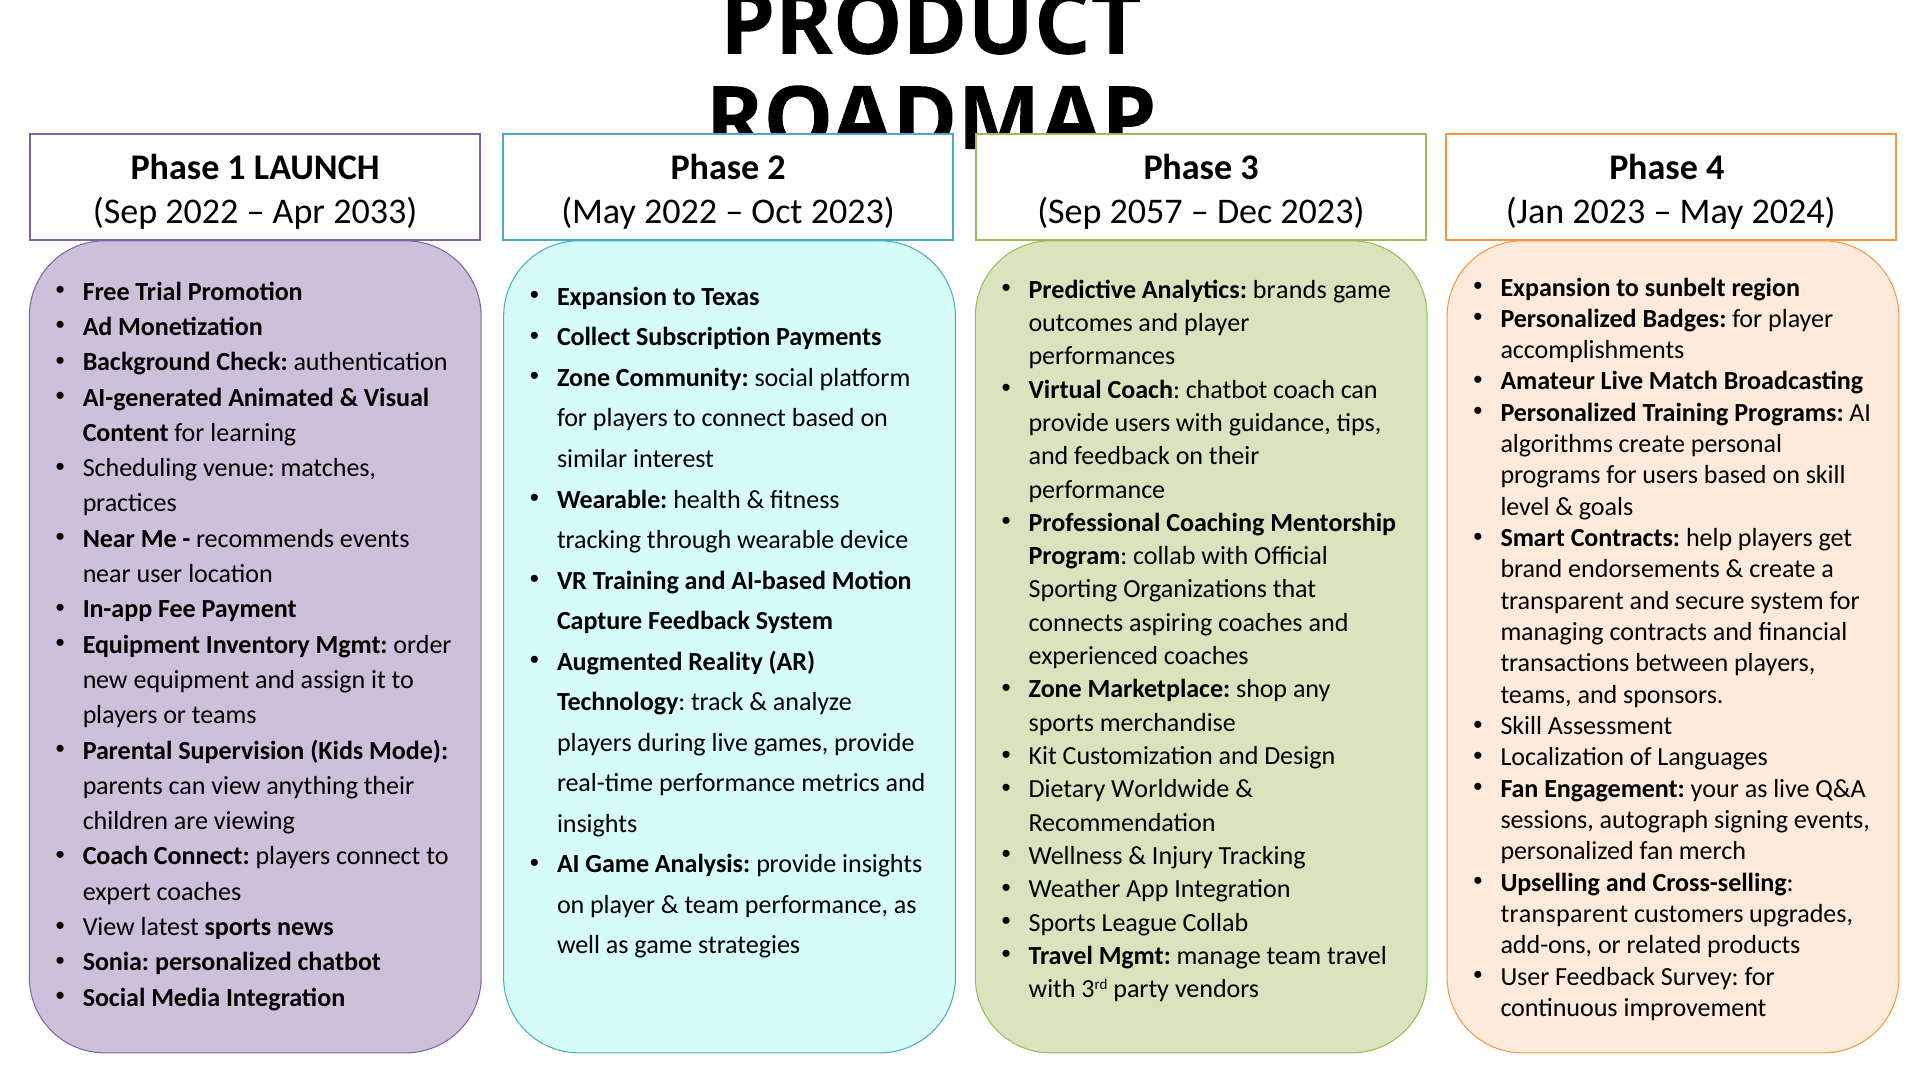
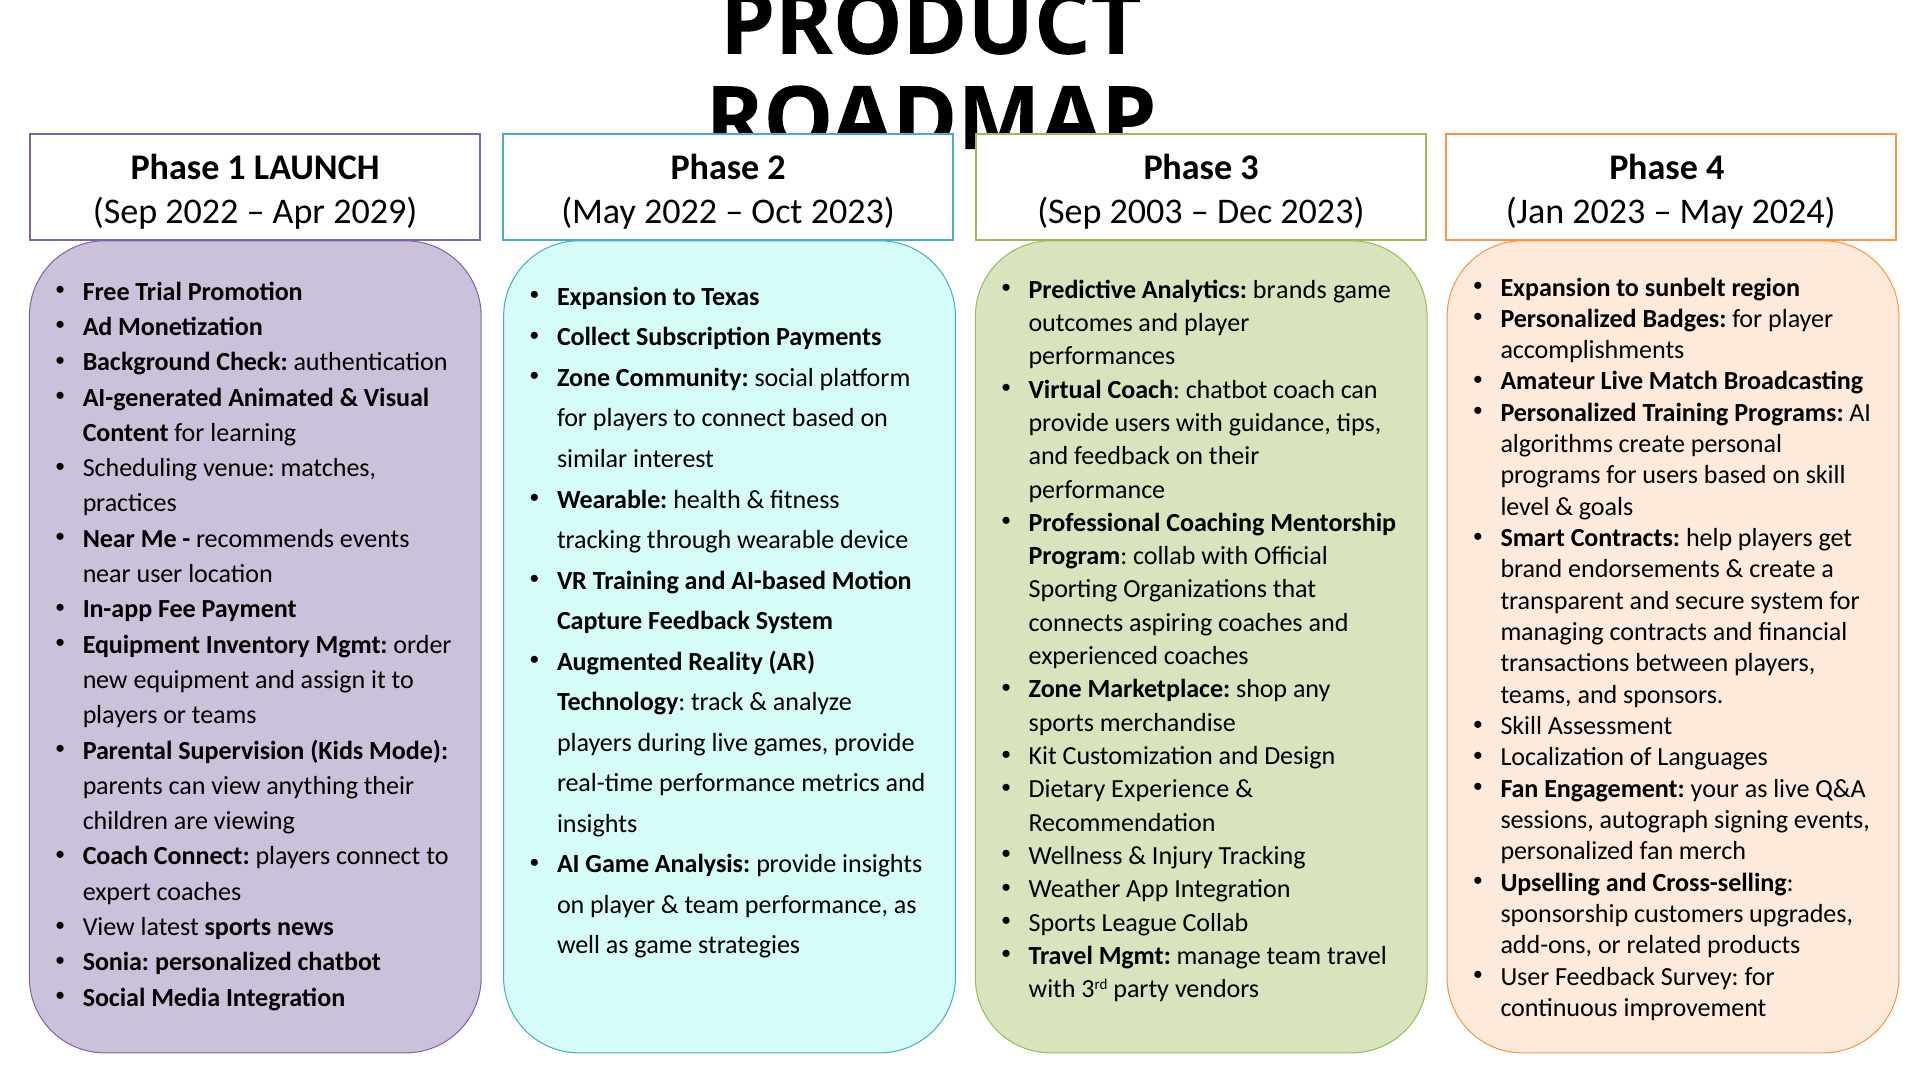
2033: 2033 -> 2029 (375, 211)
2057: 2057 -> 2003 (1146, 211)
Worldwide: Worldwide -> Experience (1170, 789)
transparent: transparent -> sponsorship (1564, 914)
